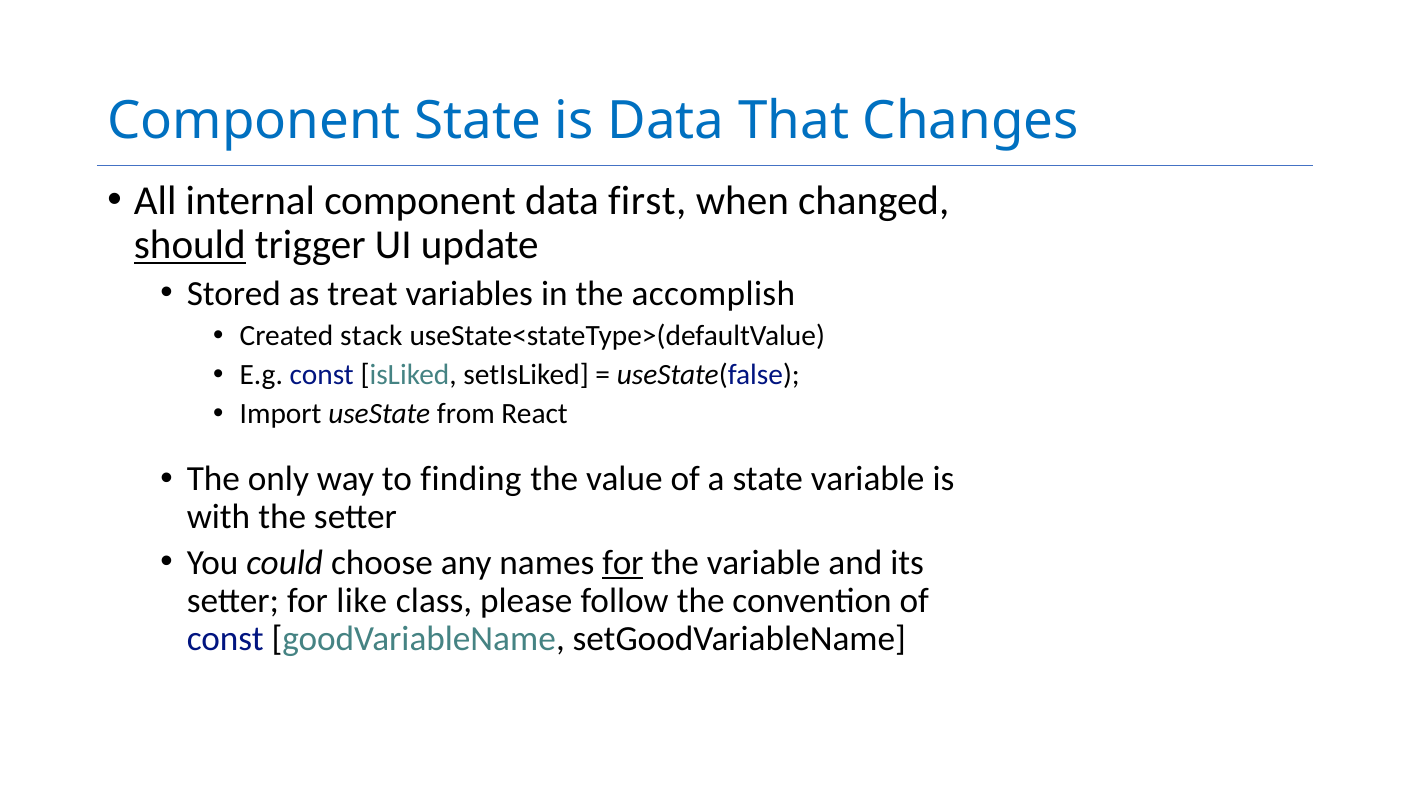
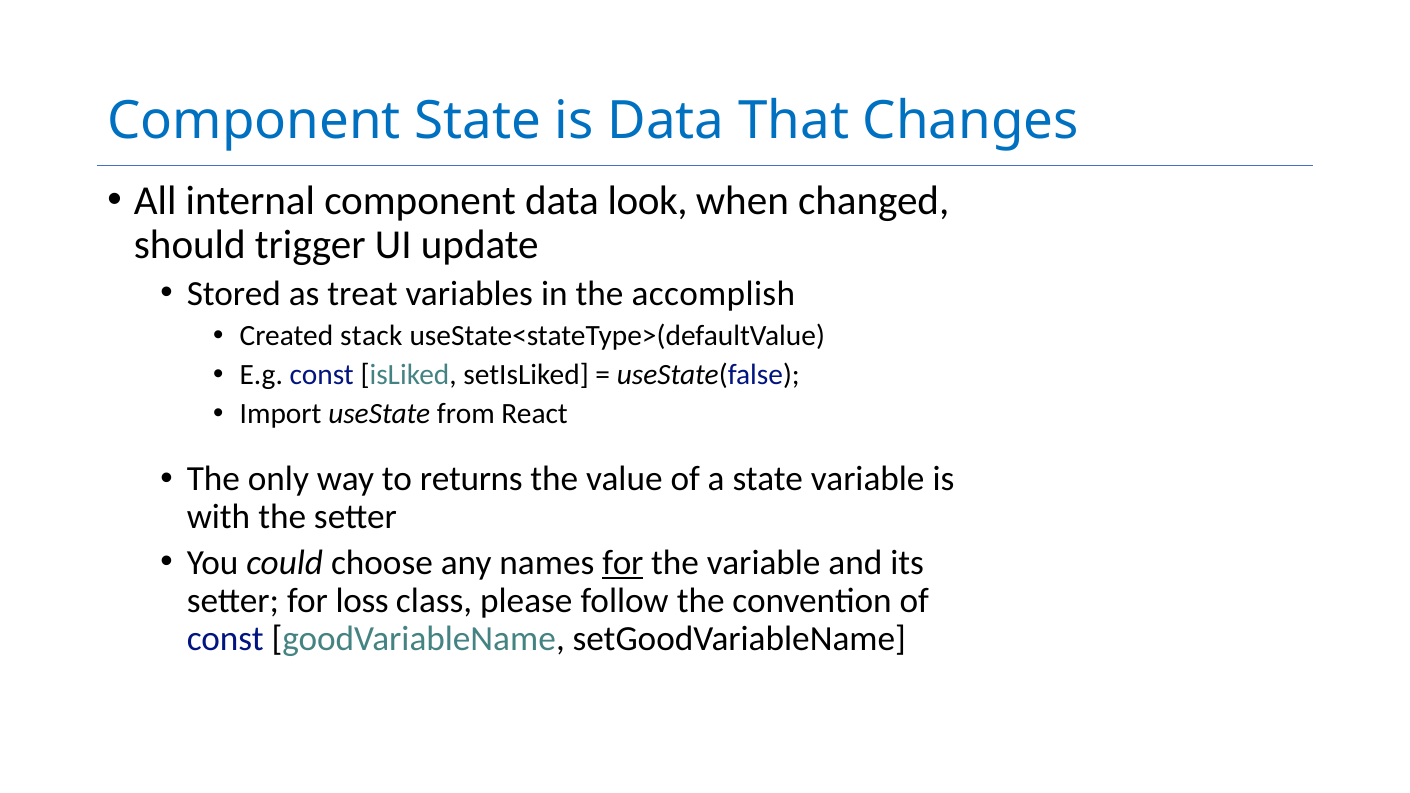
first: first -> look (648, 201)
should underline: present -> none (190, 245)
finding: finding -> returns (471, 479)
like: like -> loss (362, 601)
